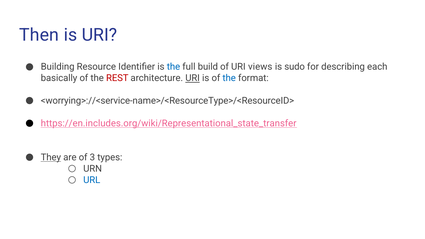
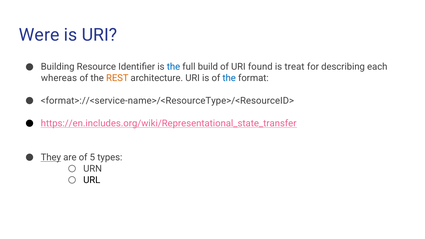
Then: Then -> Were (39, 35)
views: views -> found (260, 67)
sudo: sudo -> treat (295, 67)
basically: basically -> whereas (59, 78)
REST colour: red -> orange (117, 78)
URI underline: present -> none (193, 78)
<worrying>://<service-name>/<ResourceType>/<ResourceID>: <worrying>://<service-name>/<ResourceType>/<ResourceID> -> <format>://<service-name>/<ResourceType>/<ResourceID> (167, 101)
3: 3 -> 5 (92, 157)
URL colour: blue -> black (92, 180)
